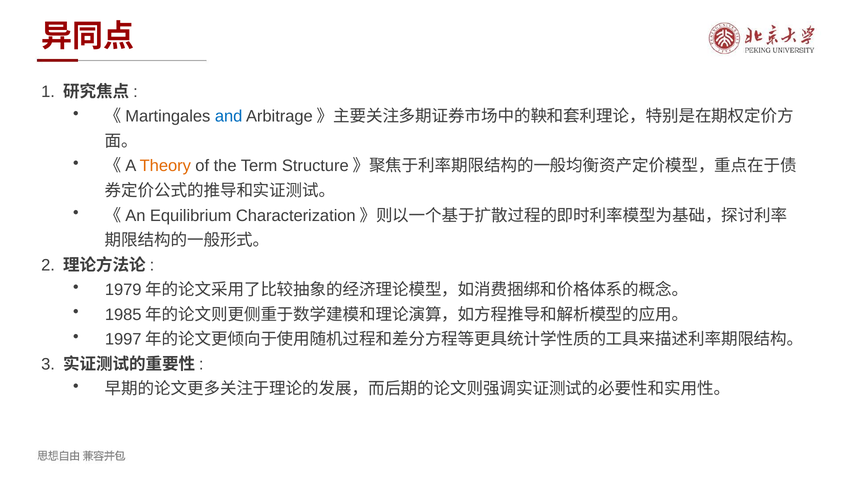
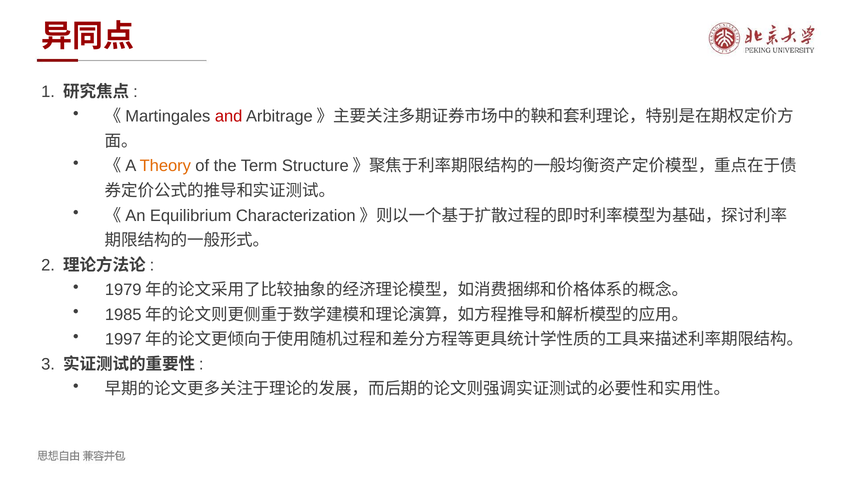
and colour: blue -> red (229, 116)
